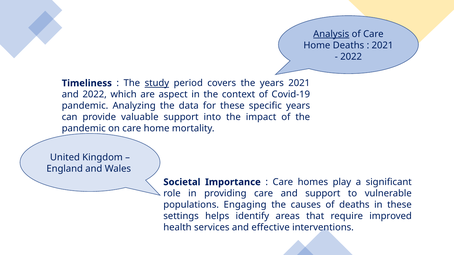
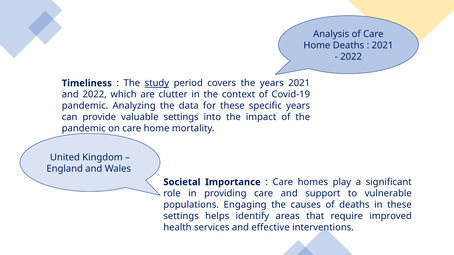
Analysis underline: present -> none (331, 34)
aspect: aspect -> clutter (173, 95)
valuable support: support -> settings (181, 117)
